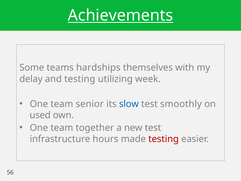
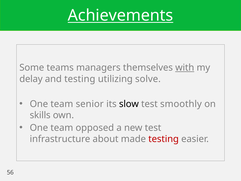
hardships: hardships -> managers (98, 68)
with underline: none -> present (185, 68)
week: week -> solve (148, 79)
slow colour: blue -> black (129, 104)
used: used -> skills (40, 115)
together: together -> opposed (95, 128)
hours: hours -> about (106, 139)
